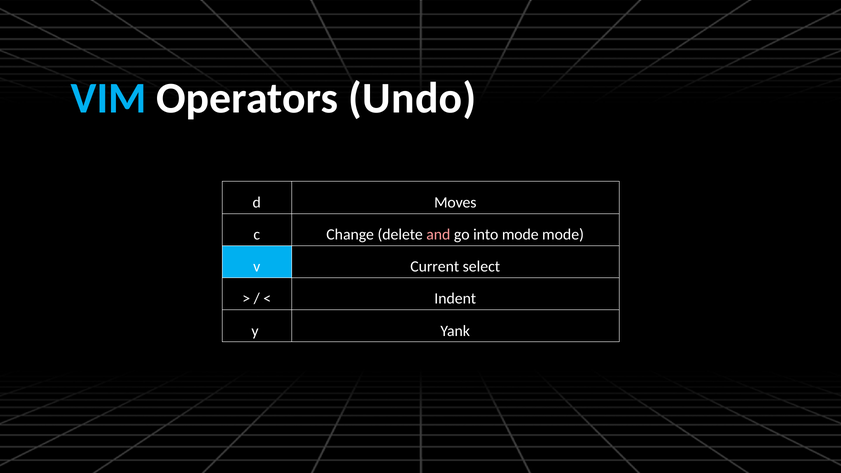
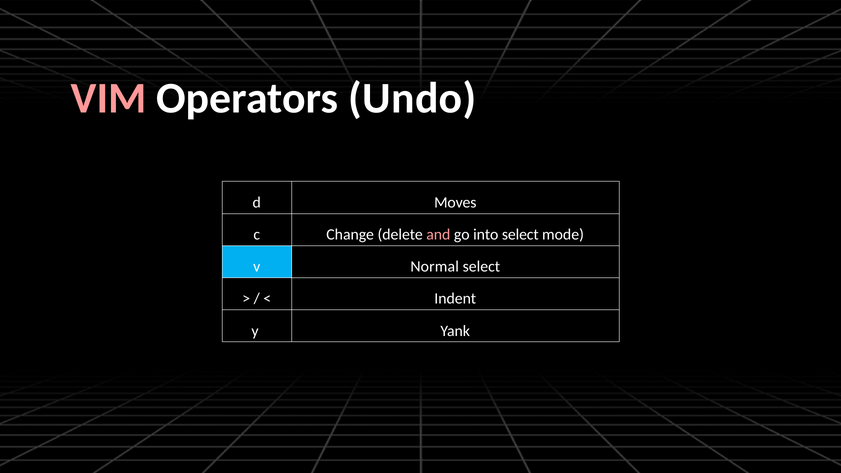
VIM colour: light blue -> pink (109, 98)
into mode: mode -> select (520, 235)
Current: Current -> Normal (435, 267)
